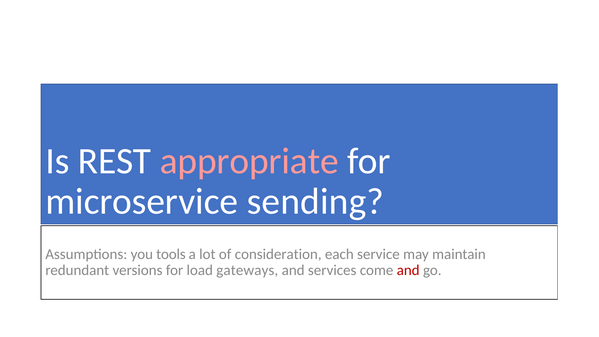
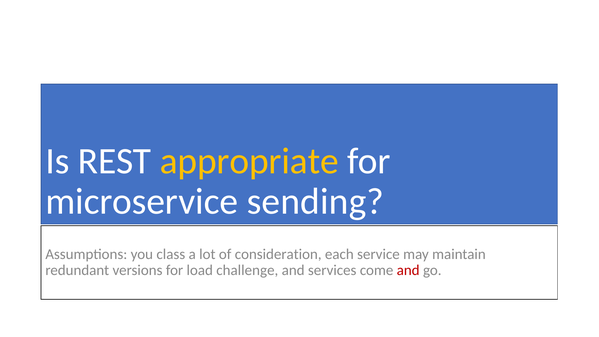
appropriate colour: pink -> yellow (249, 161)
tools: tools -> class (171, 254)
gateways: gateways -> challenge (247, 270)
